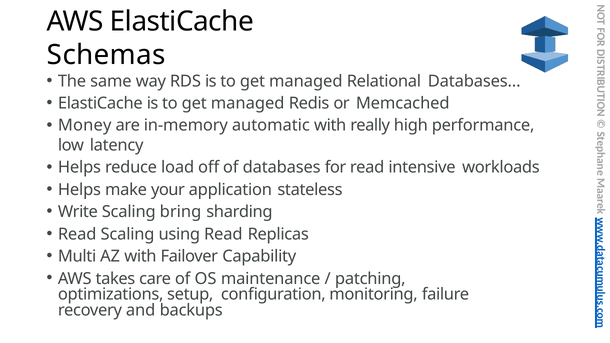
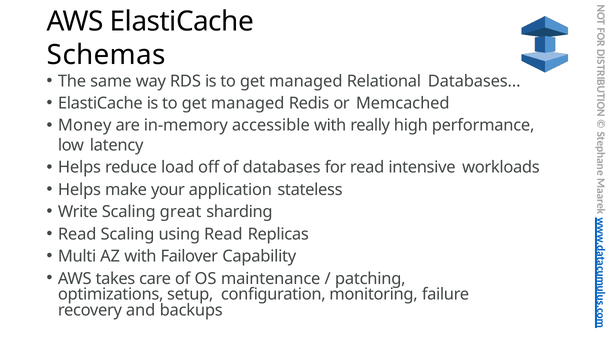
automatic: automatic -> accessible (271, 126)
bring: bring -> great (181, 212)
